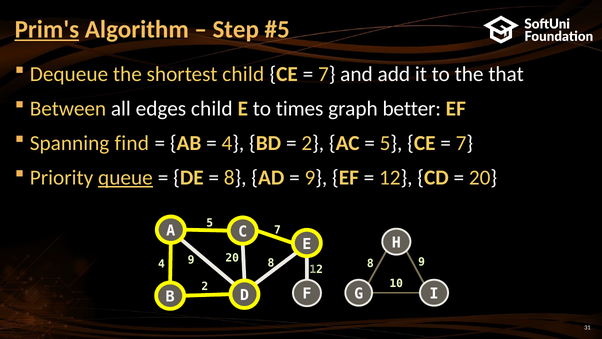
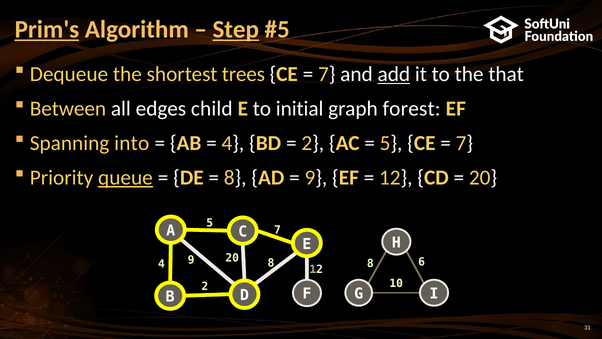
Step underline: none -> present (236, 29)
shortest child: child -> trees (243, 74)
add underline: none -> present (394, 74)
times: times -> initial (300, 109)
better: better -> forest (412, 109)
find: find -> into (132, 143)
8 9: 9 -> 6 (422, 262)
